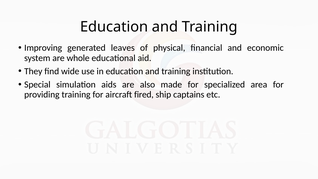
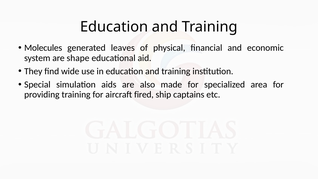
Improving: Improving -> Molecules (43, 48)
whole: whole -> shape (78, 58)
